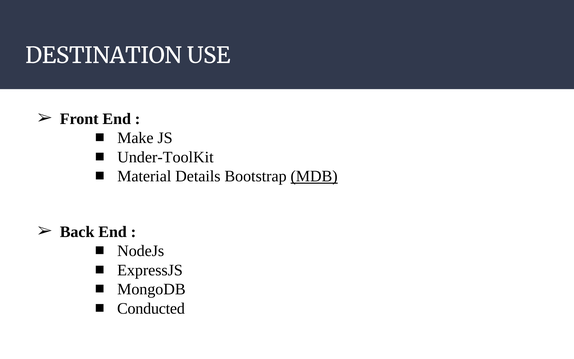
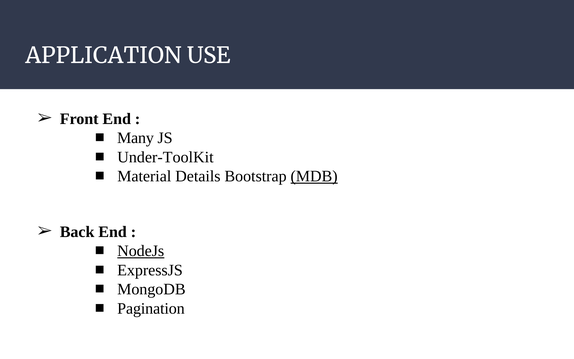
DESTINATION: DESTINATION -> APPLICATION (103, 56)
Make: Make -> Many (135, 138)
NodeJs underline: none -> present (141, 251)
Conducted: Conducted -> Pagination (151, 308)
